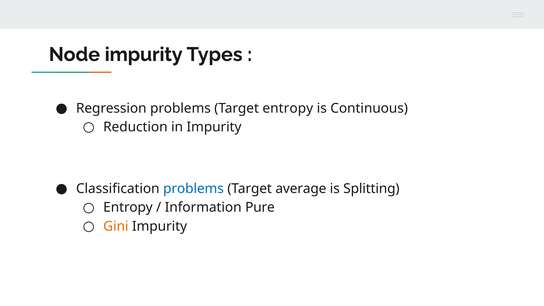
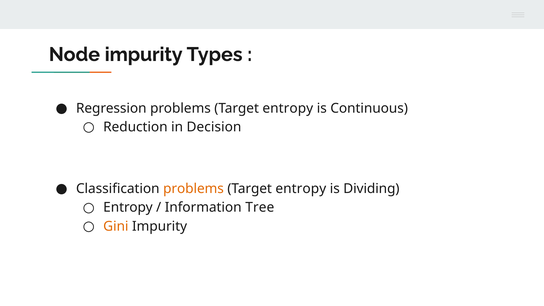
in Impurity: Impurity -> Decision (214, 127)
problems colour: blue -> orange (193, 189)
average: average -> entropy (301, 189)
Splitting: Splitting -> Dividing (371, 189)
Pure: Pure -> Tree (260, 207)
